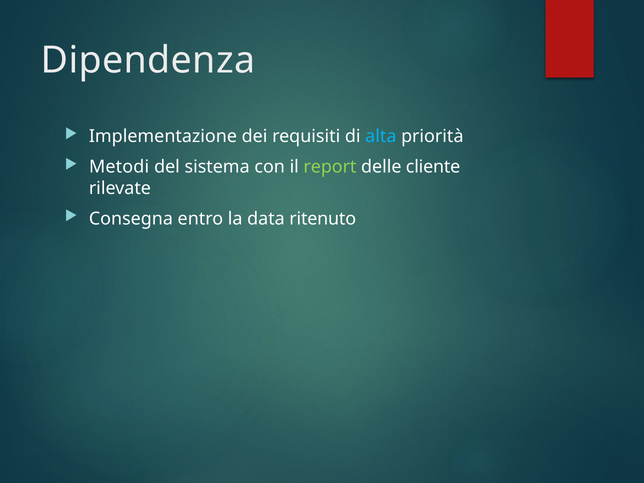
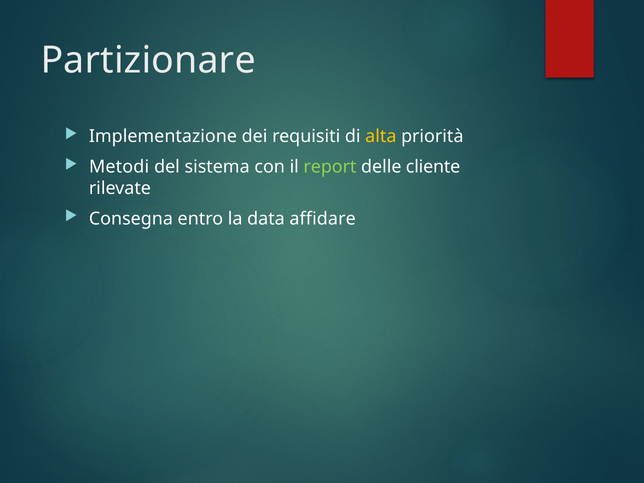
Dipendenza: Dipendenza -> Partizionare (148, 60)
alta colour: light blue -> yellow (381, 137)
ritenuto: ritenuto -> affidare (323, 219)
